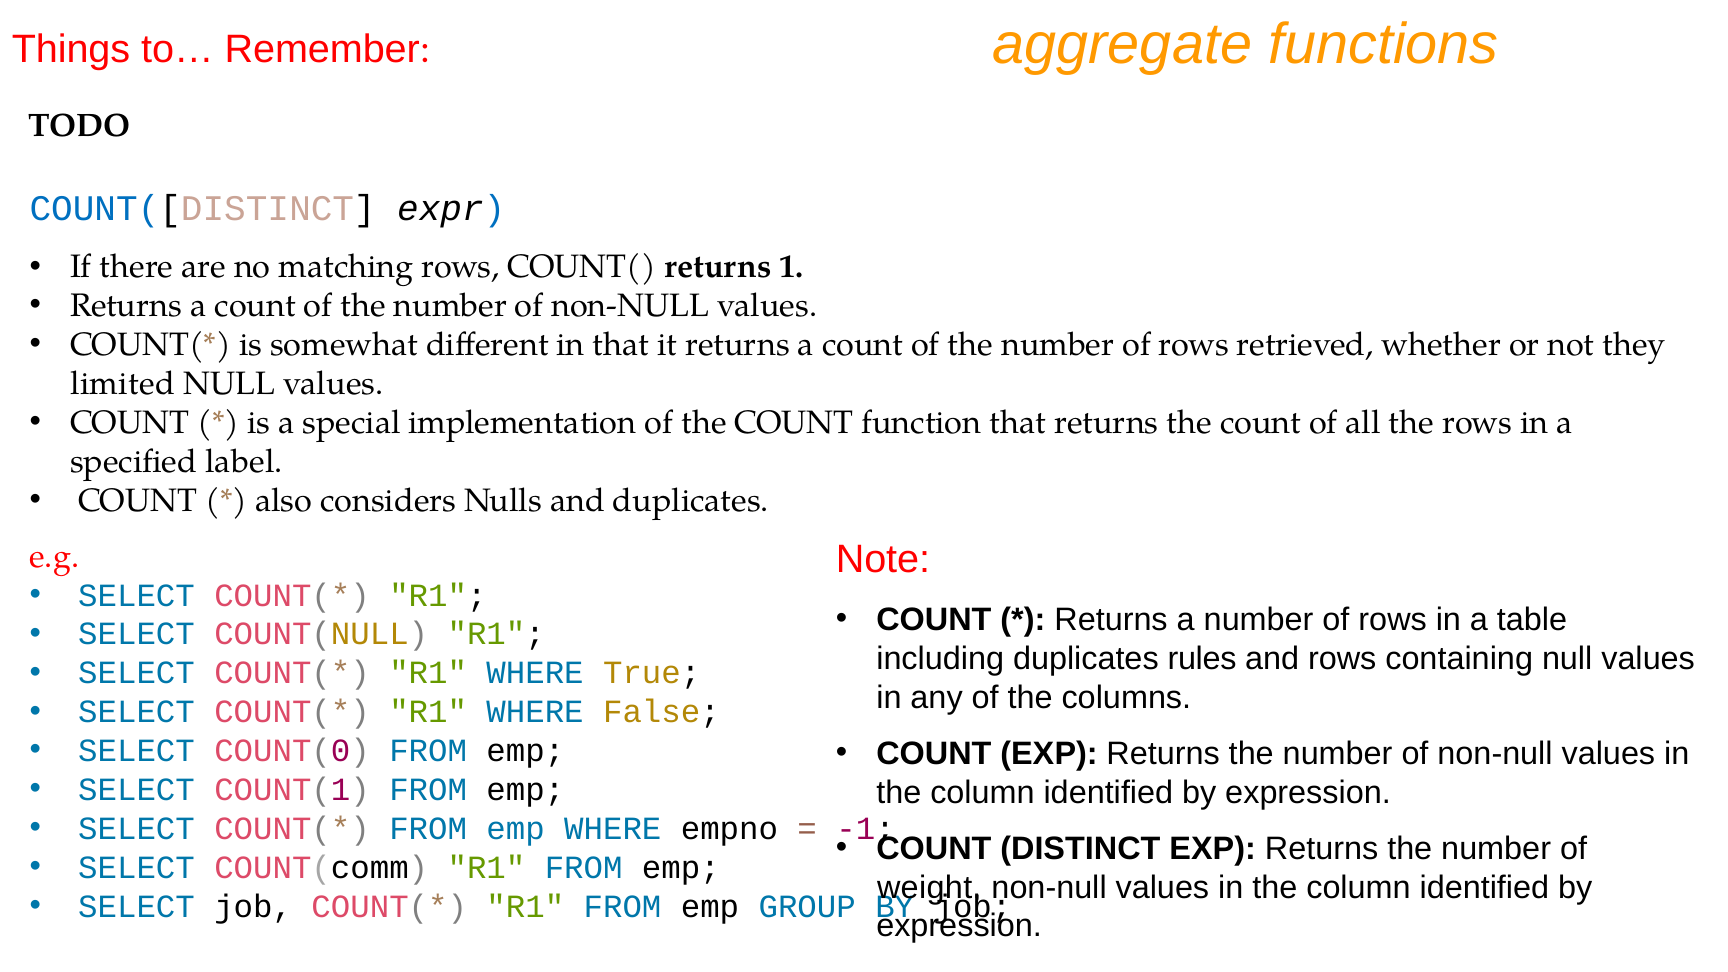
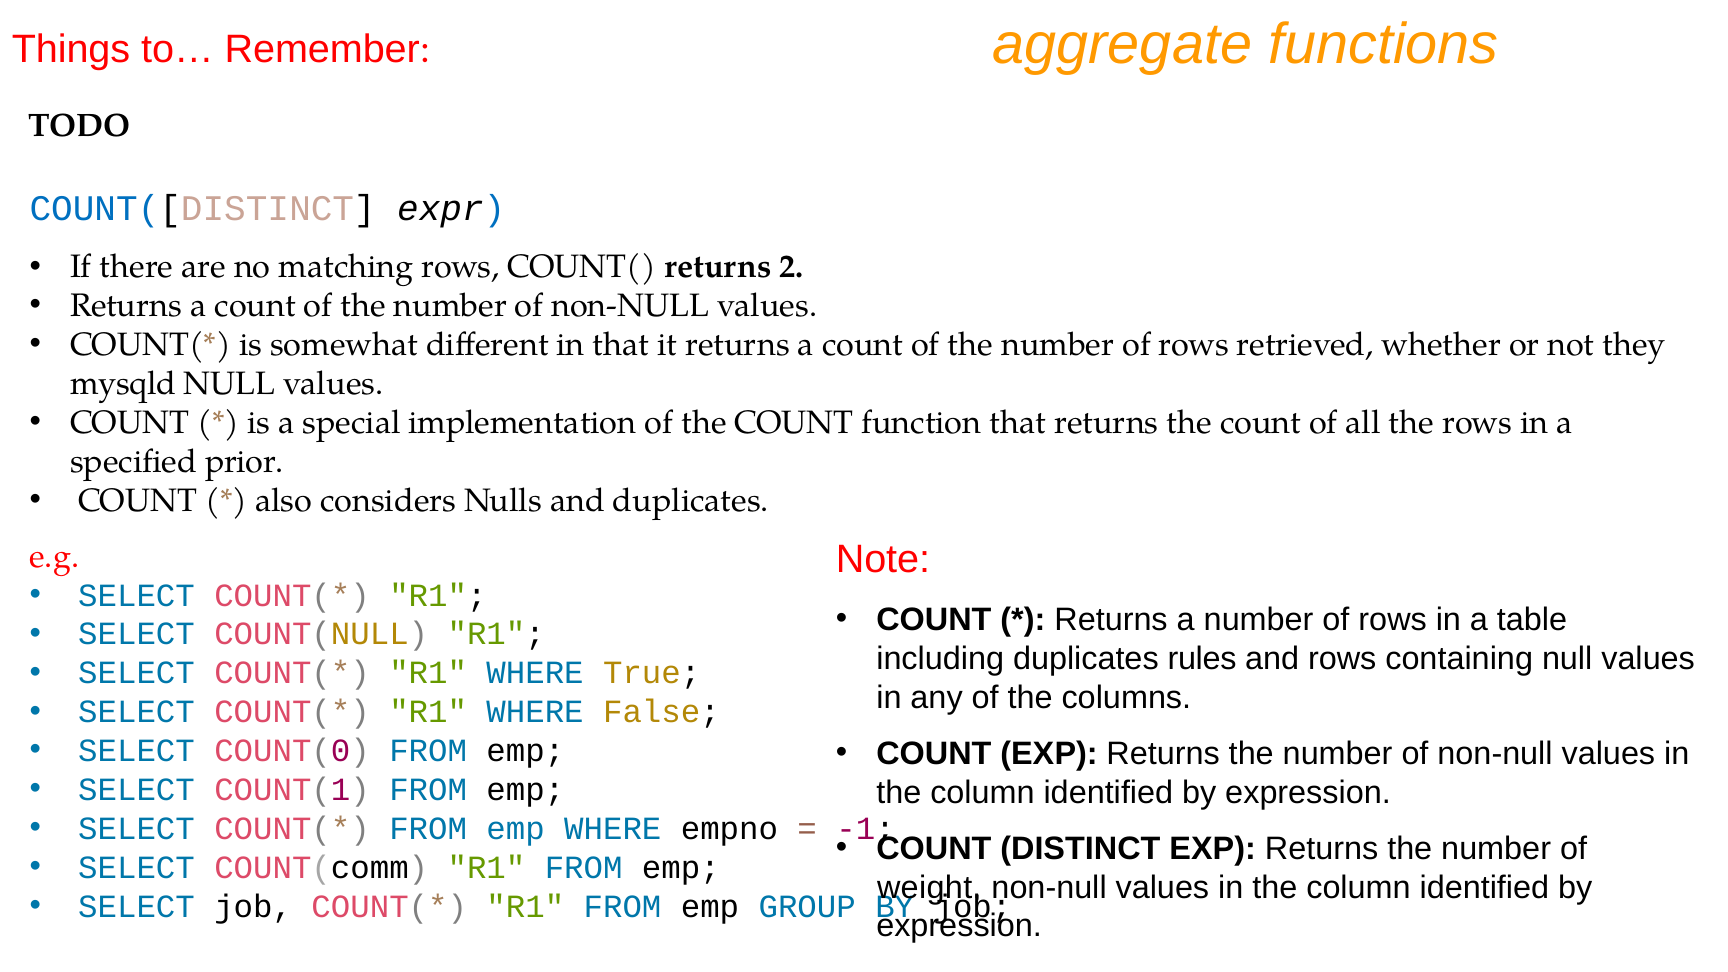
1: 1 -> 2 (792, 267)
limited: limited -> mysqld (123, 384)
label: label -> prior (244, 462)
